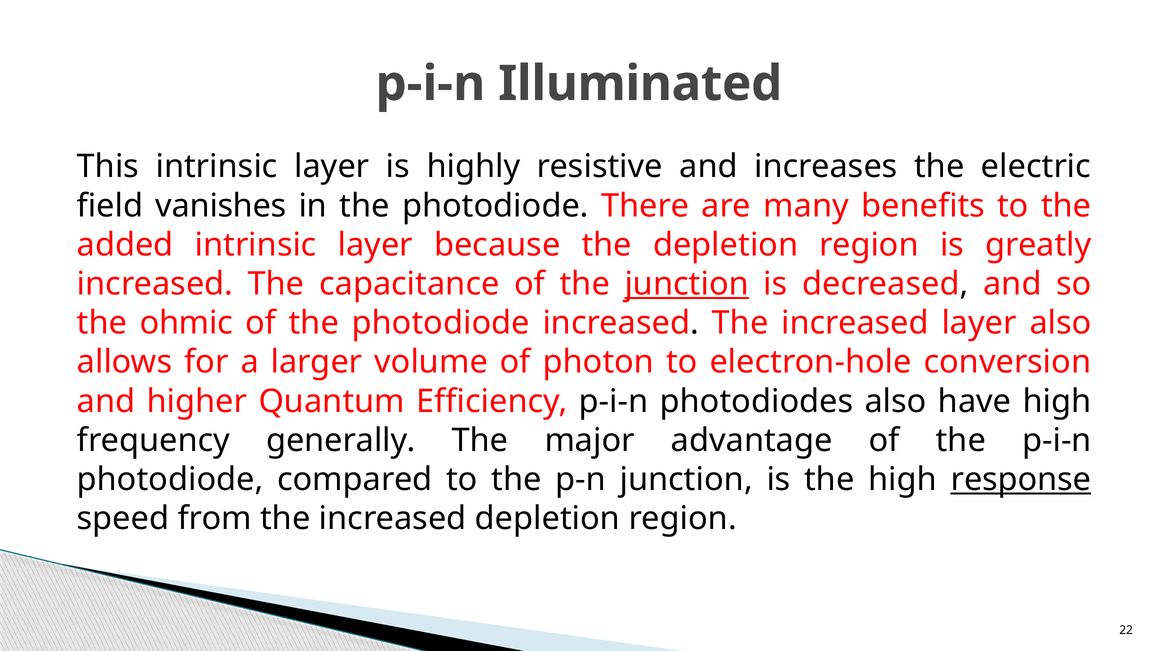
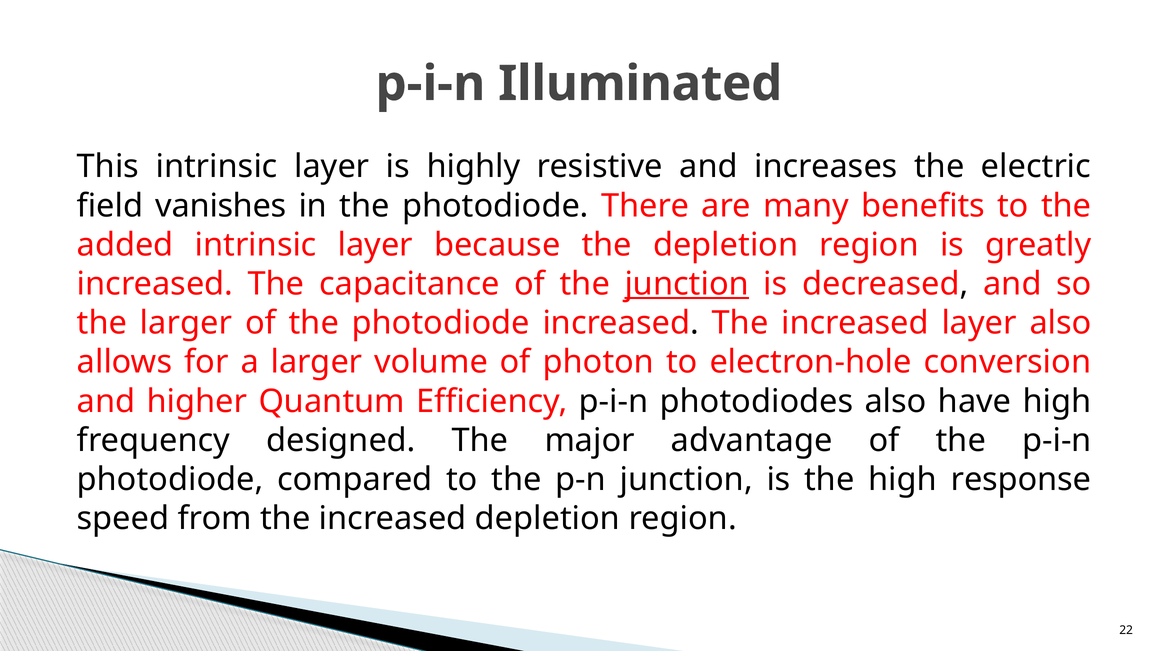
the ohmic: ohmic -> larger (186, 323)
generally: generally -> designed (341, 441)
response underline: present -> none (1021, 480)
